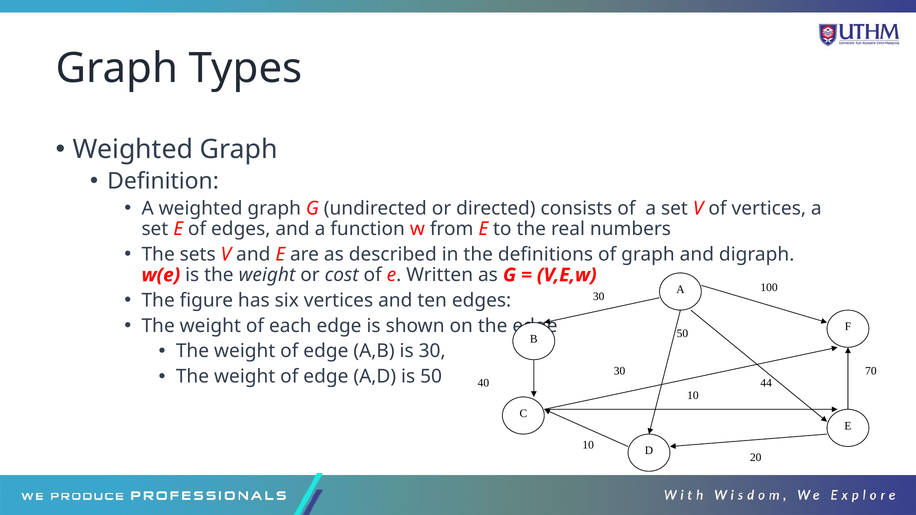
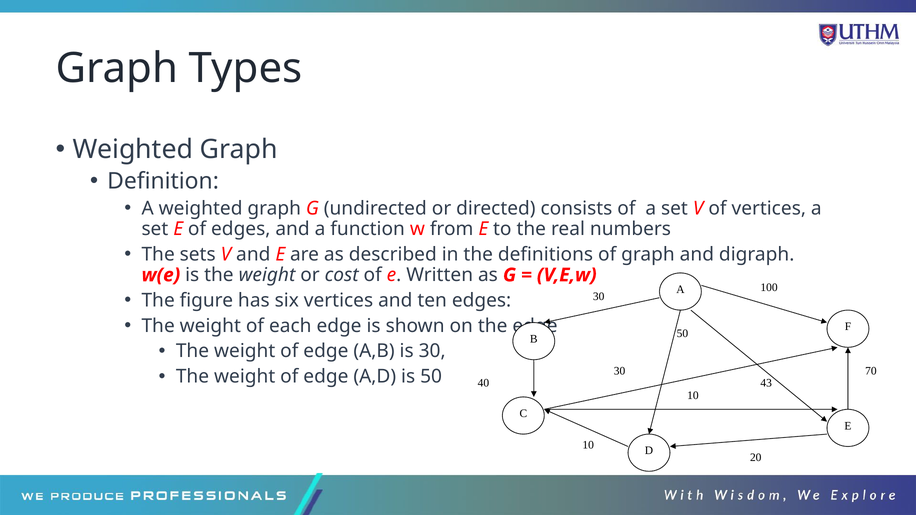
44: 44 -> 43 (766, 383)
